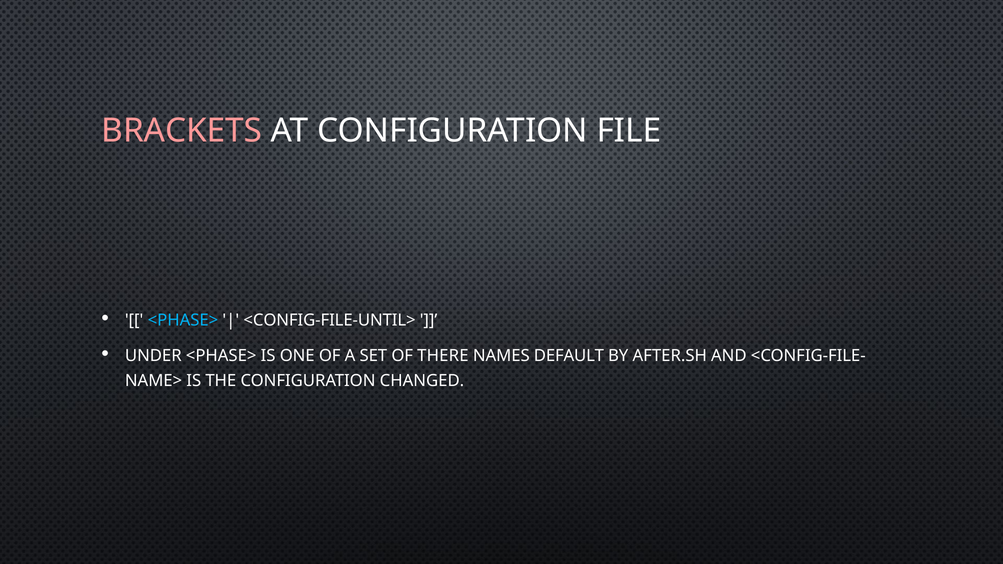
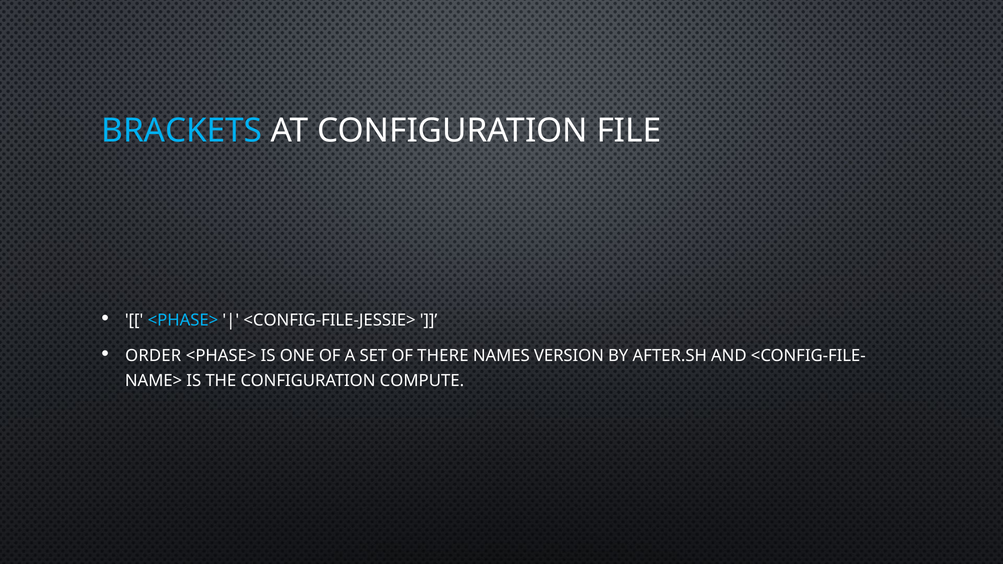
BRACKETS colour: pink -> light blue (182, 131)
<CONFIG-FILE-UNTIL>: <CONFIG-FILE-UNTIL> -> <CONFIG-FILE-JESSIE> (330, 320)
UNDER: UNDER -> ORDER (153, 356)
DEFAULT: DEFAULT -> VERSION (569, 356)
CHANGED: CHANGED -> COMPUTE (422, 381)
